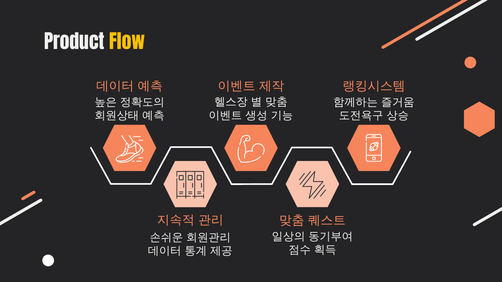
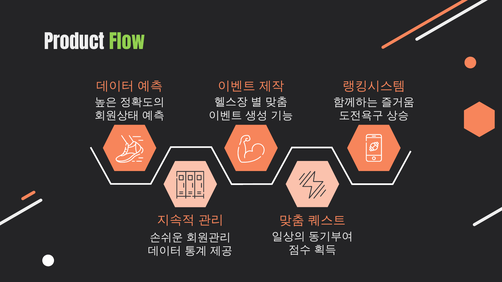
Flow colour: yellow -> light green (127, 43)
